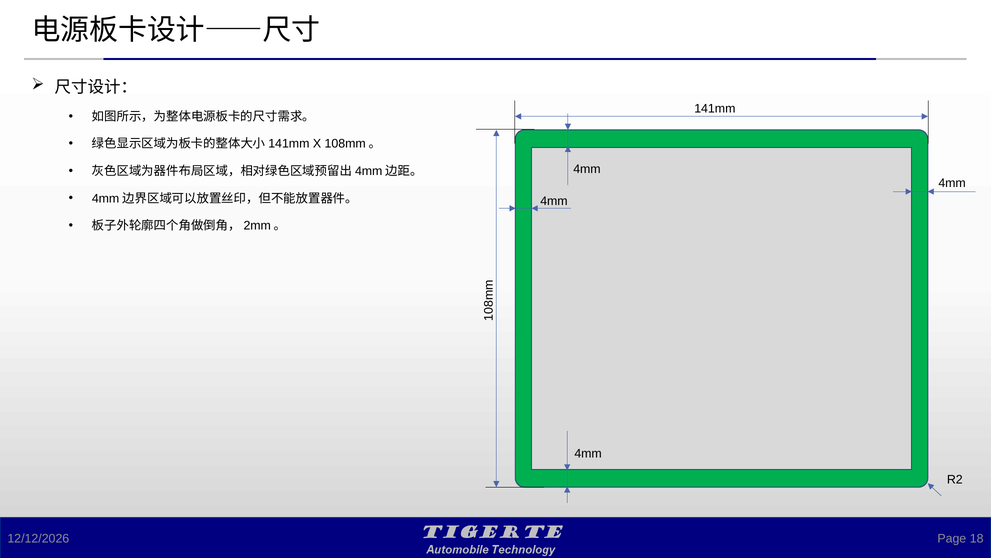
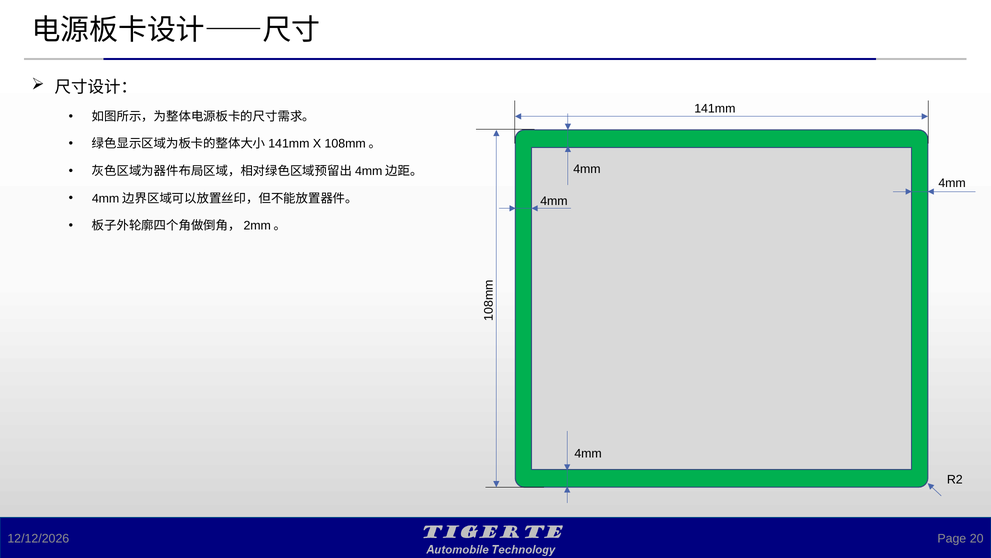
18: 18 -> 20 (977, 538)
